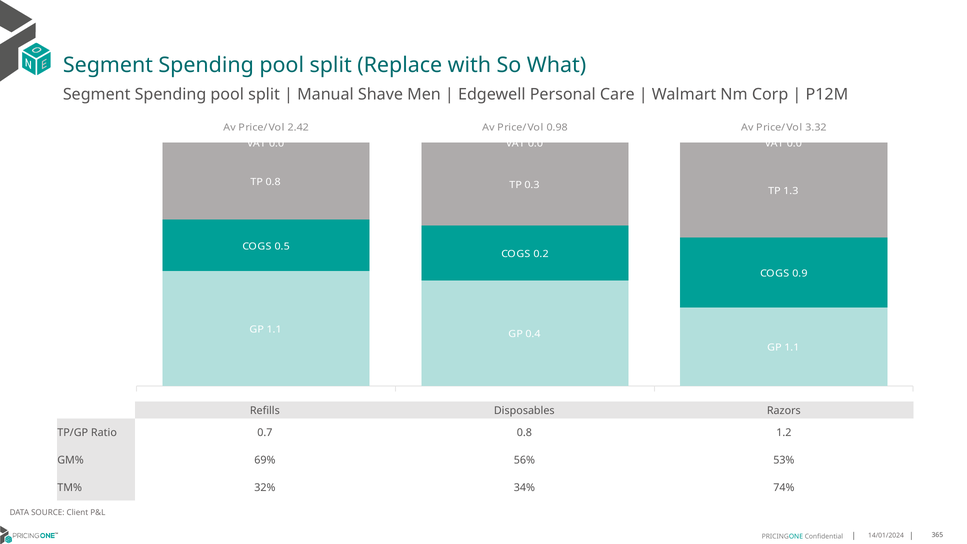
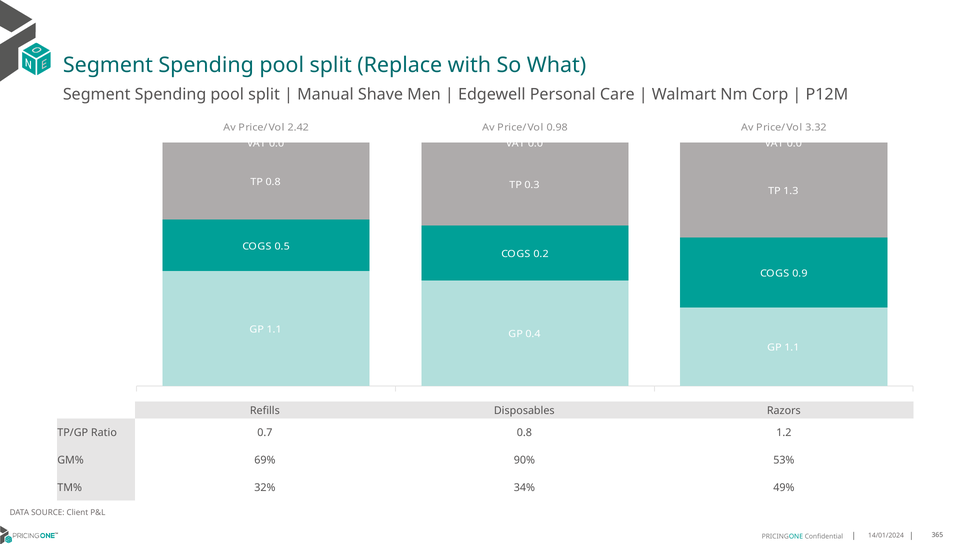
56%: 56% -> 90% (524, 460)
74%: 74% -> 49% (784, 487)
